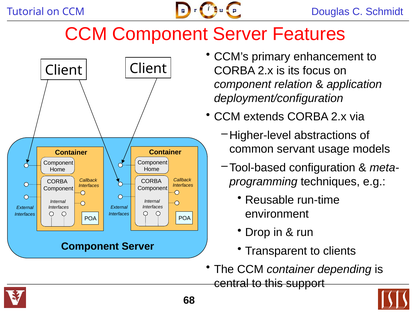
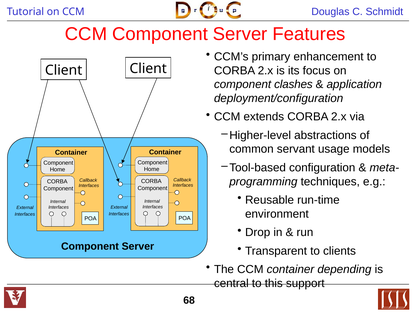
relation: relation -> clashes (293, 84)
